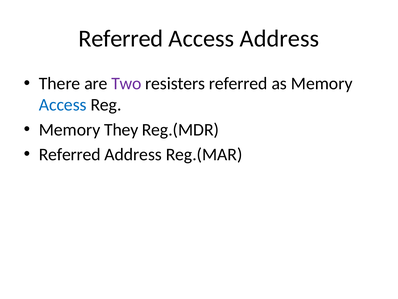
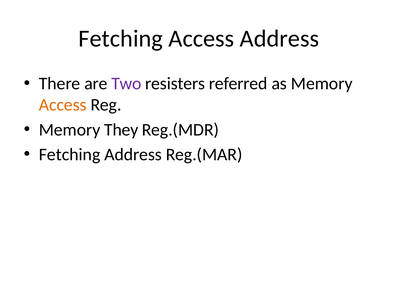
Referred: Referred -> Fetching (121, 39)
Access colour: blue -> orange (63, 105)
Referred: Referred -> Fetching (70, 154)
